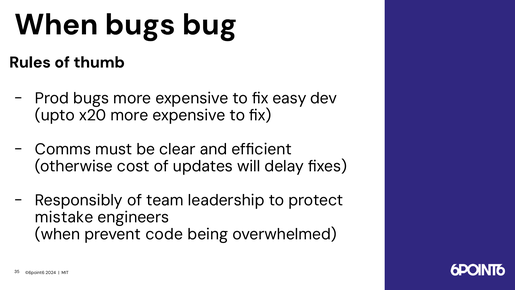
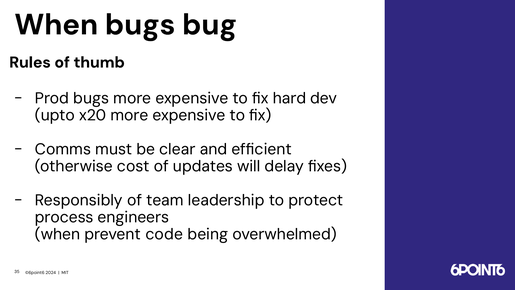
easy: easy -> hard (289, 98)
mistake: mistake -> process (64, 217)
